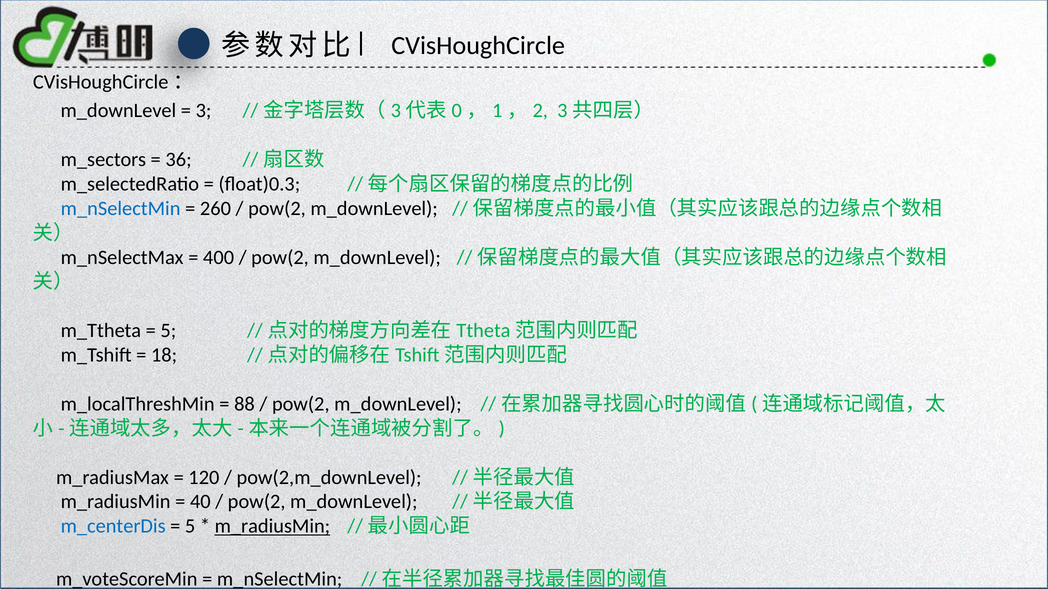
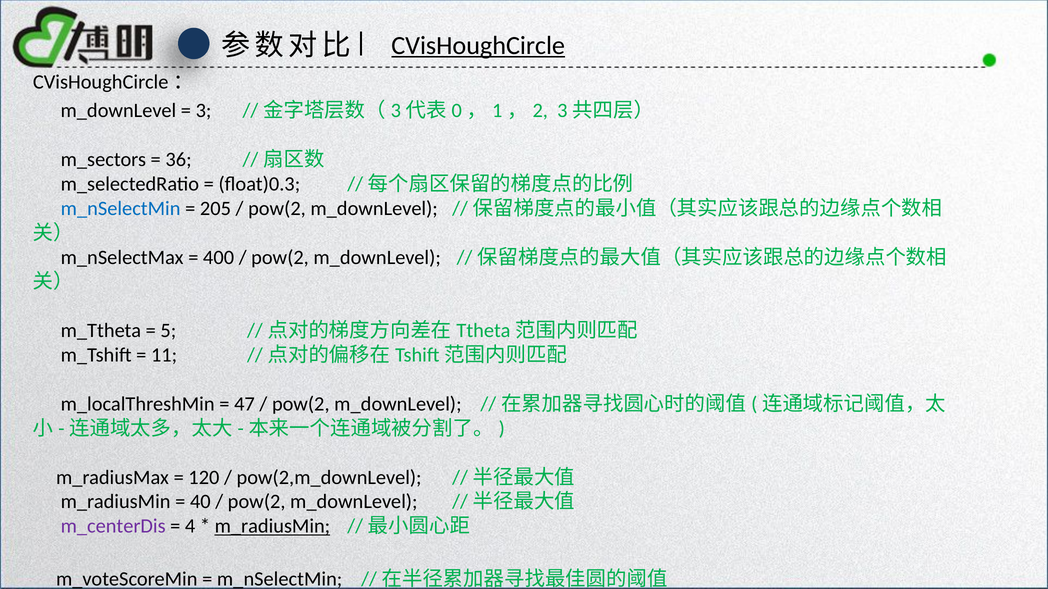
CVisHoughCircle underline: none -> present (478, 46)
260: 260 -> 205 (216, 209)
18: 18 -> 11 (164, 355)
88: 88 -> 47 (244, 404)
m_centerDis colour: blue -> purple (113, 527)
5: 5 -> 4 (190, 527)
